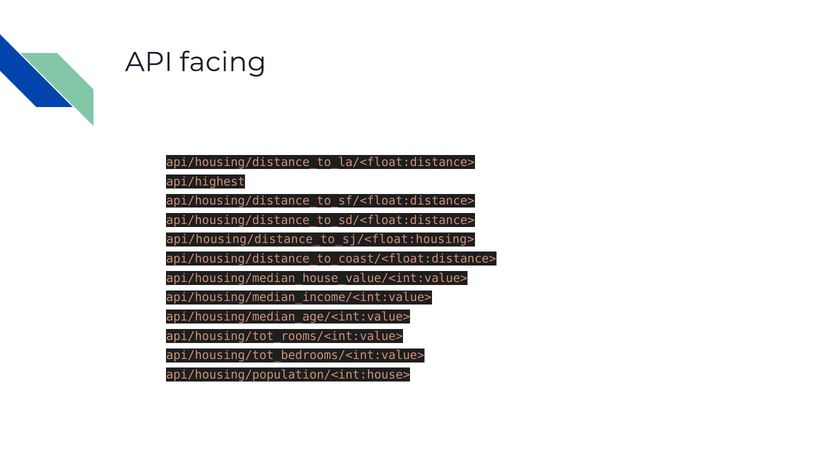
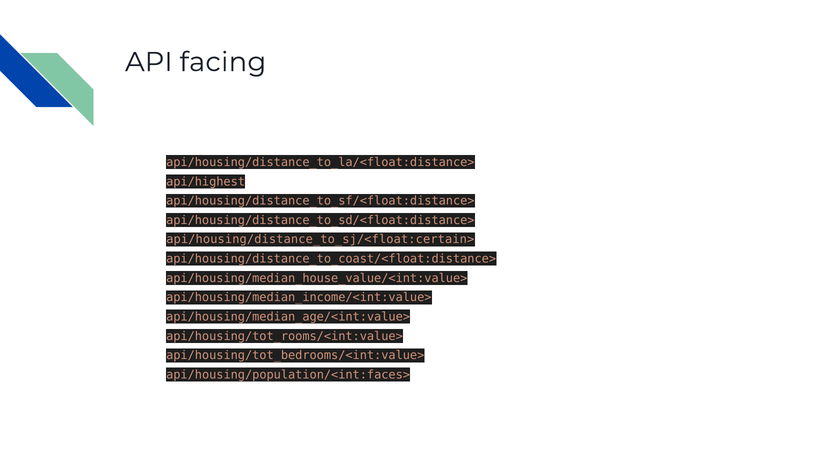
api/housing/distance_to_sj/<float:housing>: api/housing/distance_to_sj/<float:housing> -> api/housing/distance_to_sj/<float:certain> (320, 240)
api/housing/population/<int:house>: api/housing/population/<int:house> -> api/housing/population/<int:faces> (288, 375)
